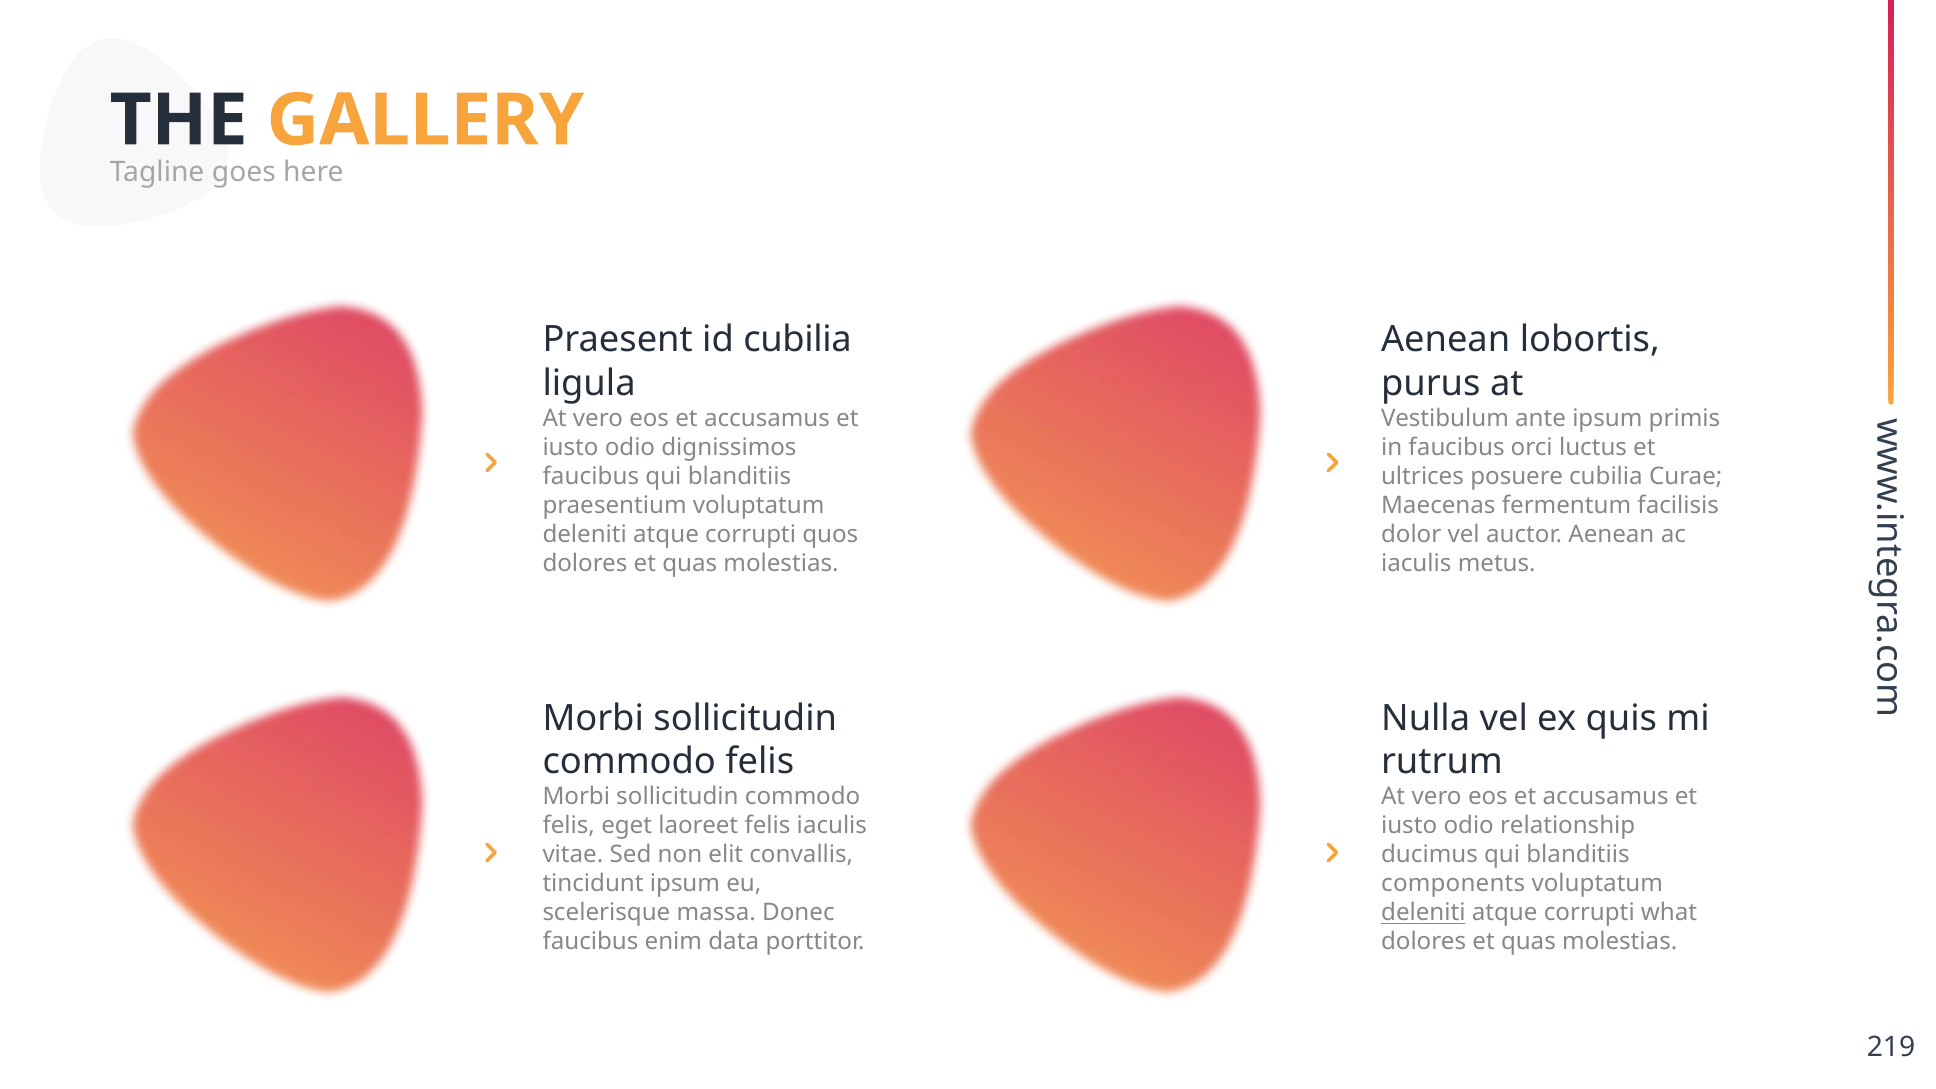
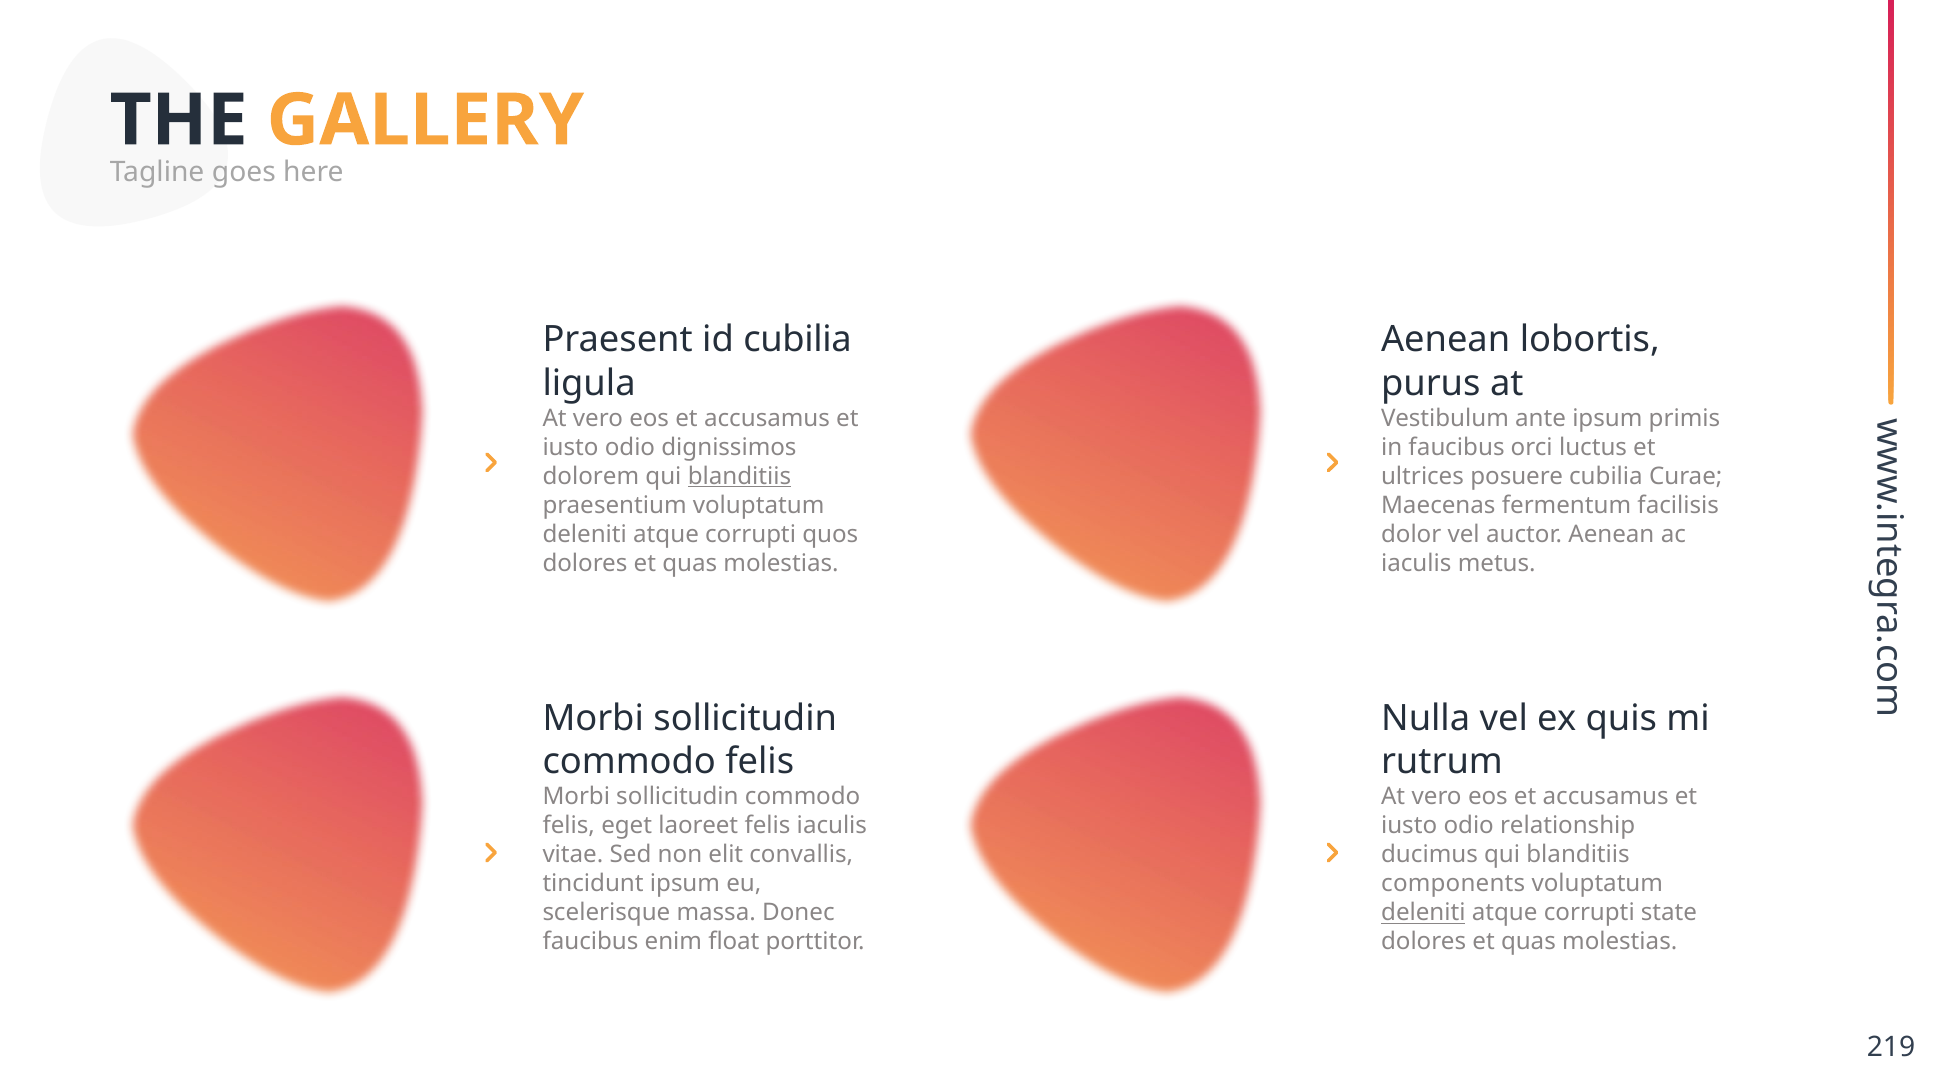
faucibus: faucibus -> dolorem (591, 476)
blanditiis underline: none -> present (739, 476)
what: what -> state (1669, 913)
data: data -> float (734, 942)
